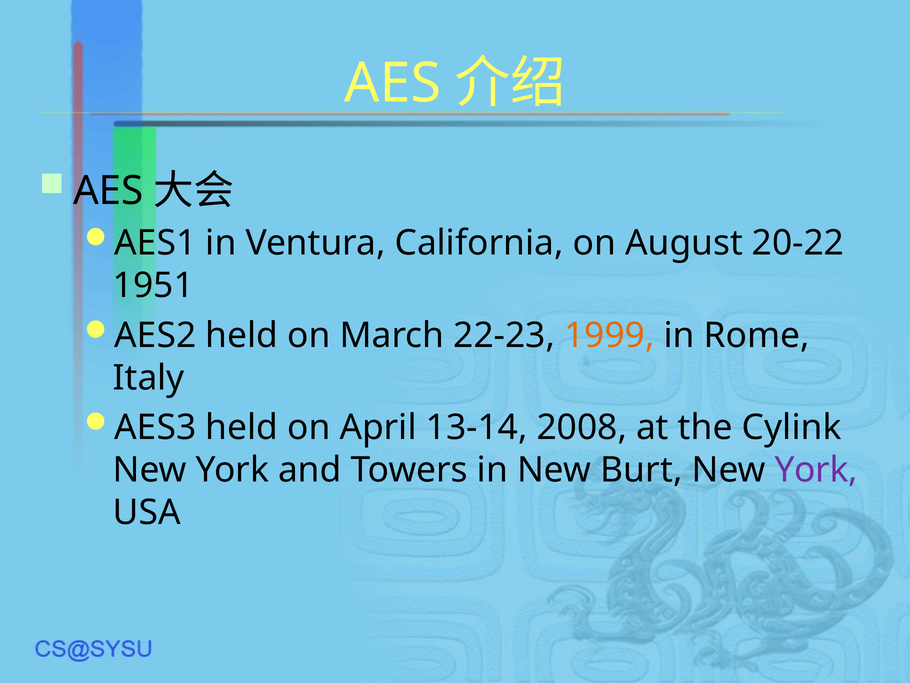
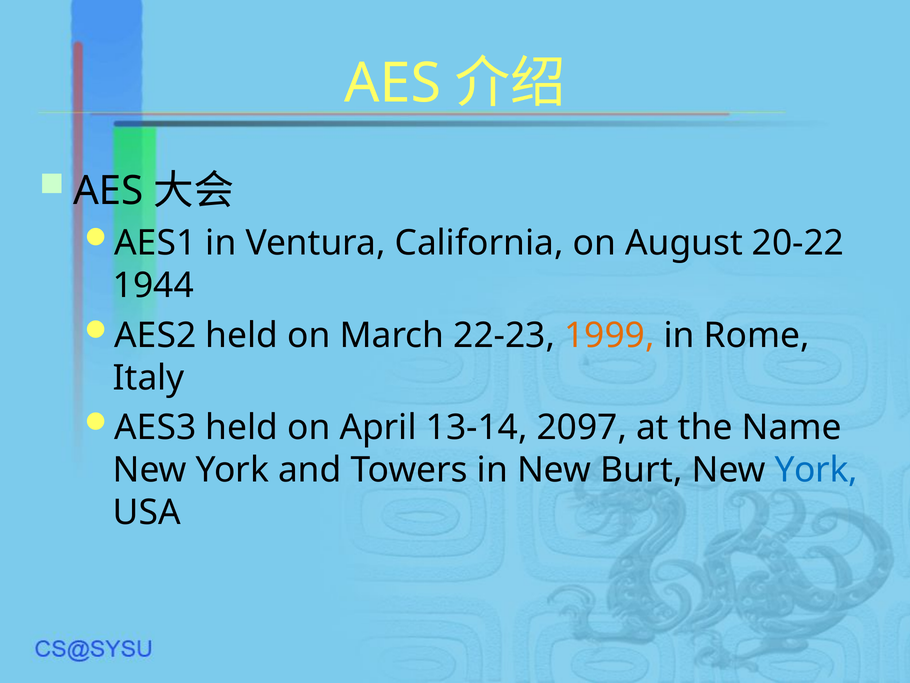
1951: 1951 -> 1944 (153, 286)
2008: 2008 -> 2097 (582, 427)
Cylink: Cylink -> Name (792, 427)
York colour: purple -> blue (816, 470)
